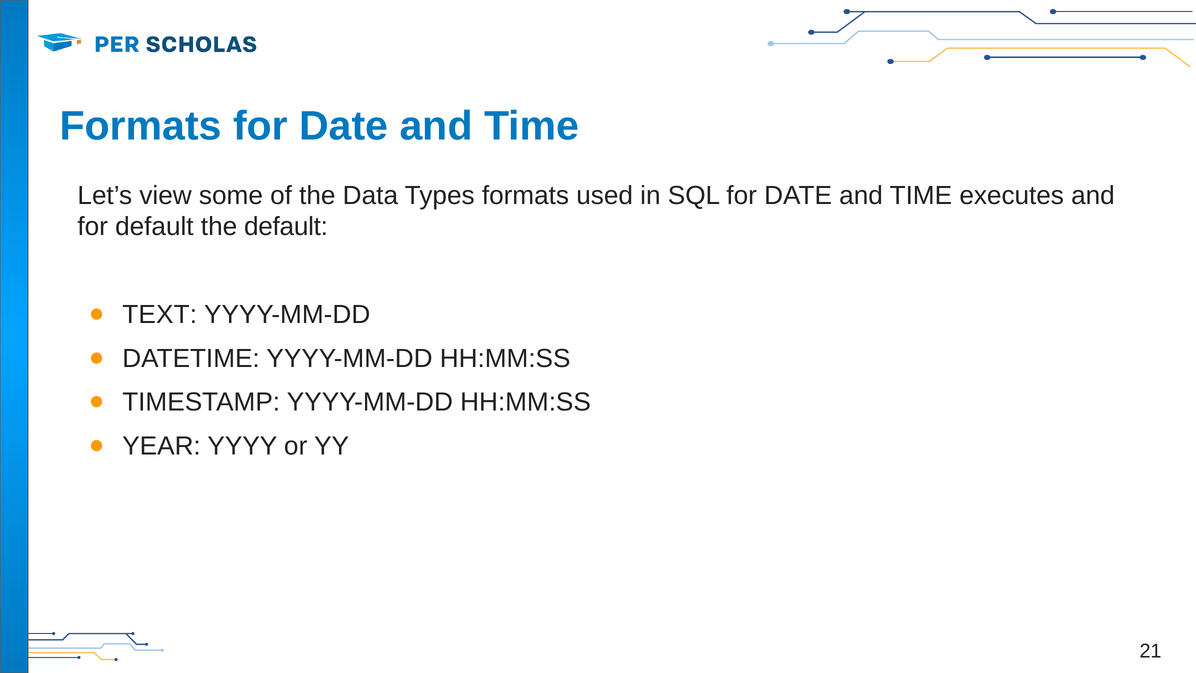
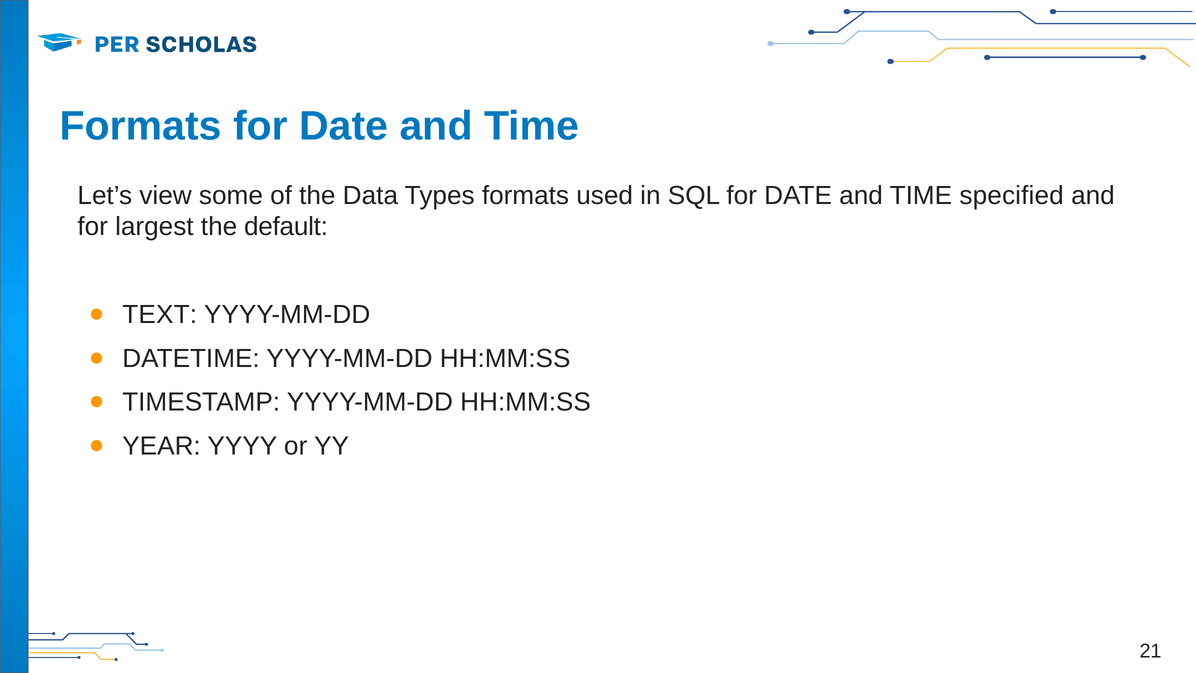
executes: executes -> specified (1012, 195)
for default: default -> largest (154, 227)
